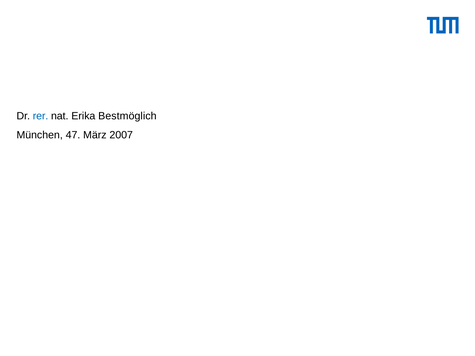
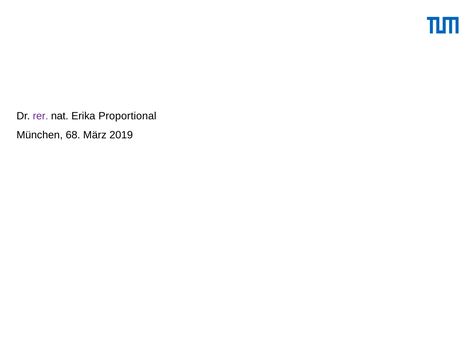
rer colour: blue -> purple (41, 116)
Bestmöglich: Bestmöglich -> Proportional (127, 116)
47: 47 -> 68 (73, 135)
2007: 2007 -> 2019 (121, 135)
